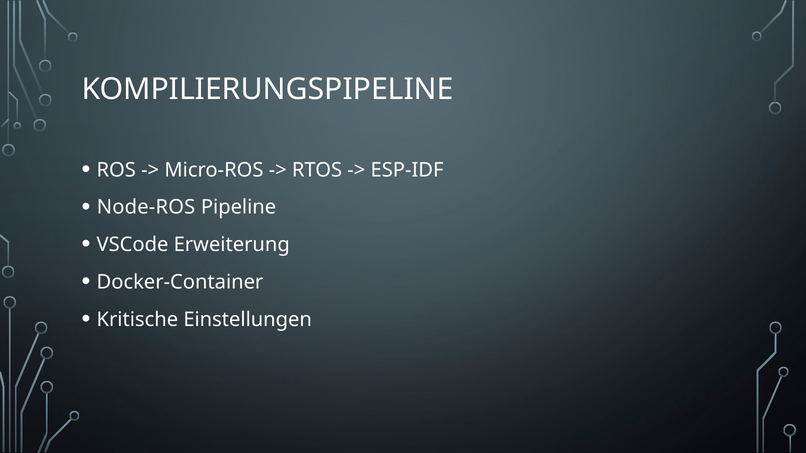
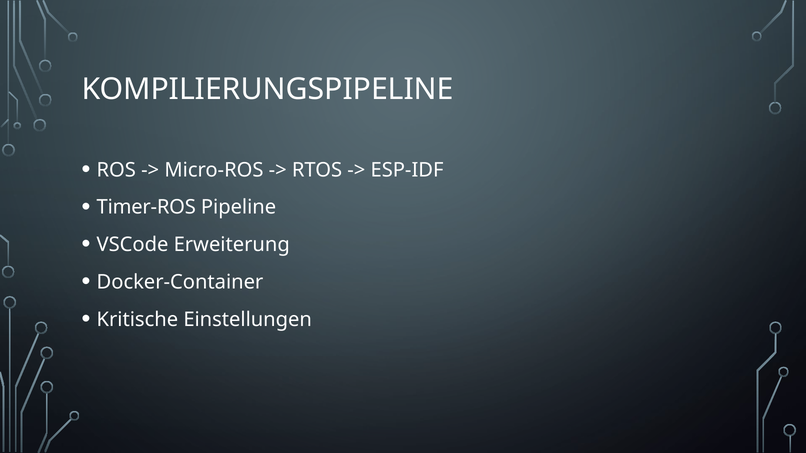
Node-ROS: Node-ROS -> Timer-ROS (146, 207)
